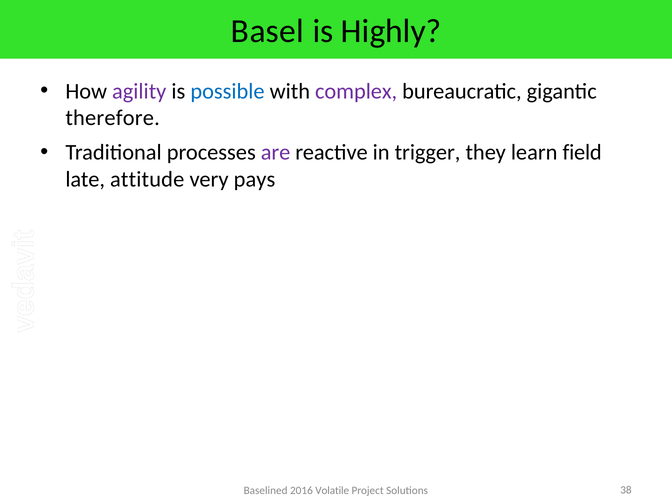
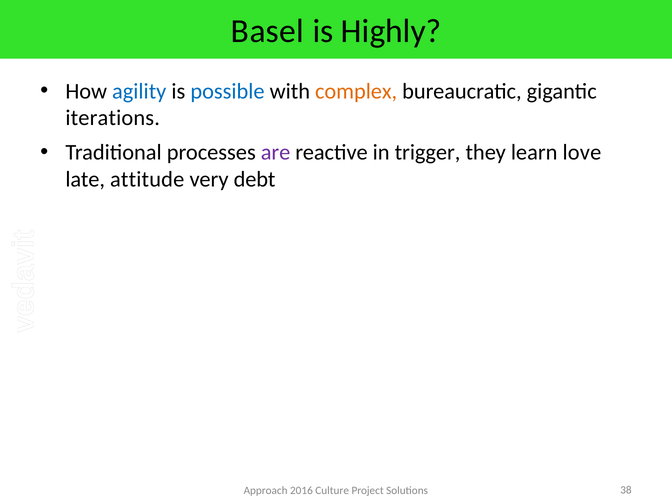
agility colour: purple -> blue (139, 91)
complex colour: purple -> orange (356, 91)
therefore: therefore -> iterations (113, 118)
field: field -> love (582, 152)
pays: pays -> debt (255, 179)
Baselined: Baselined -> Approach (266, 490)
Volatile: Volatile -> Culture (332, 490)
